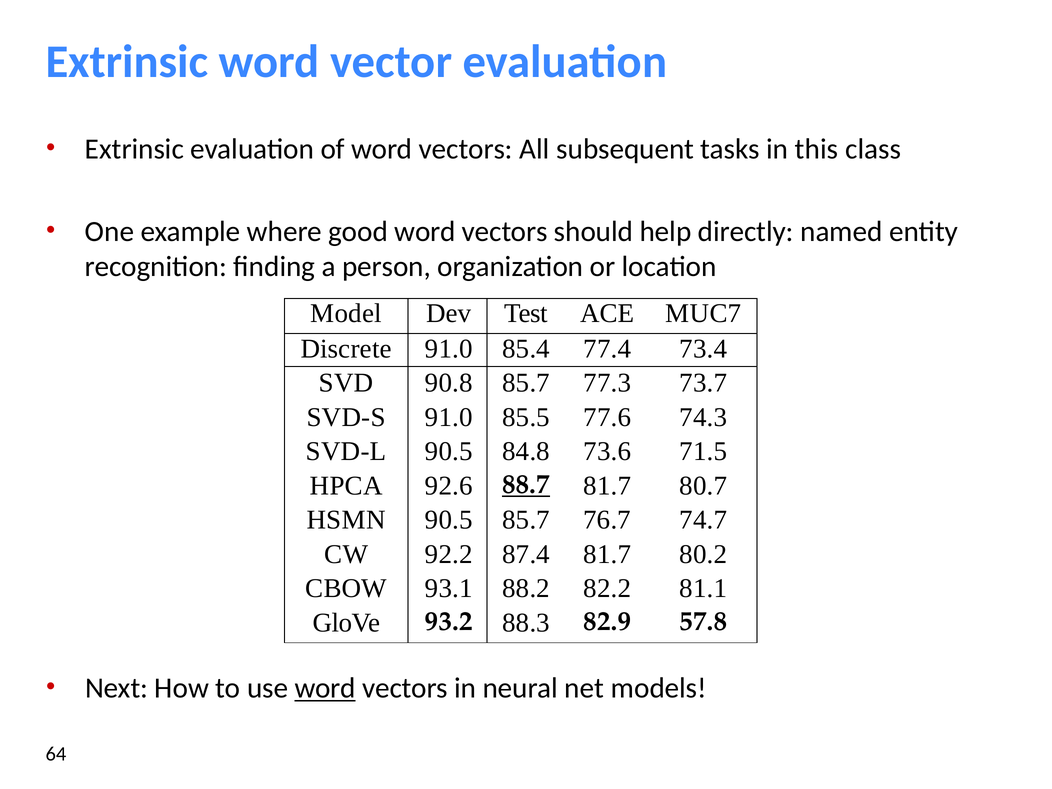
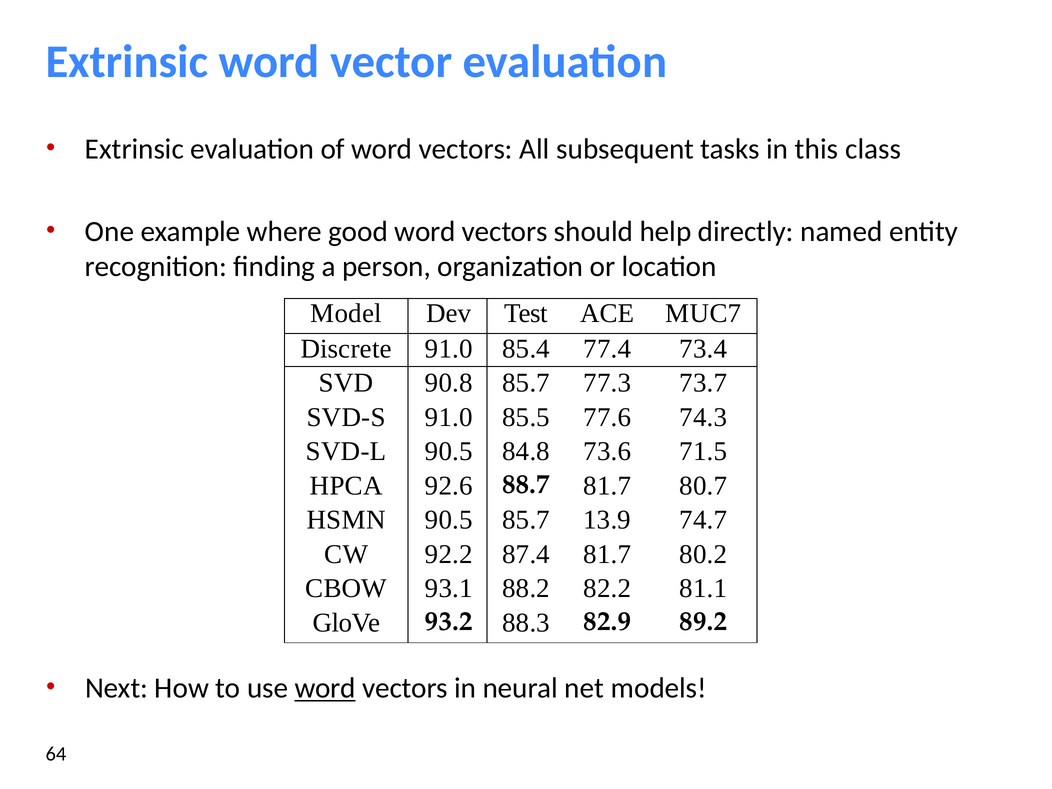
88.7 underline: present -> none (526, 485)
76.7: 76.7 -> 13.9 (607, 520)
57.8: 57.8 -> 89.2 (703, 622)
